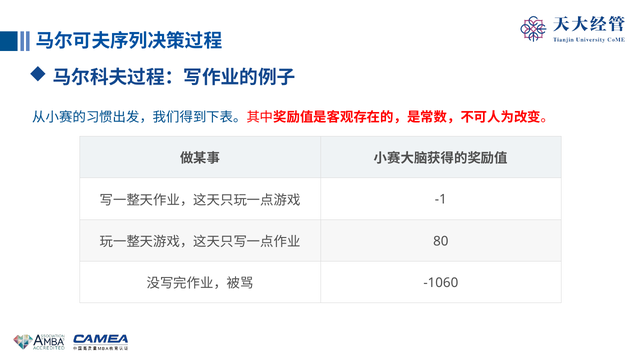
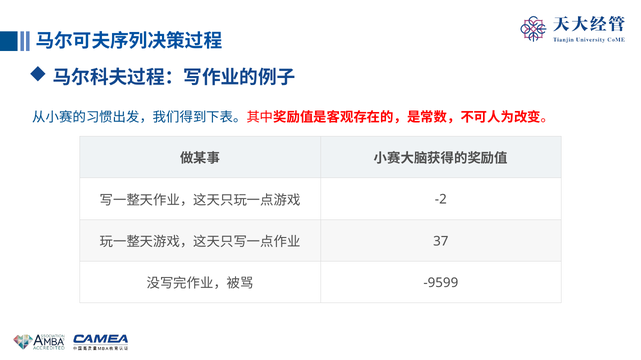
-1: -1 -> -2 (441, 200)
80: 80 -> 37 (441, 242)
-1060: -1060 -> -9599 (441, 283)
